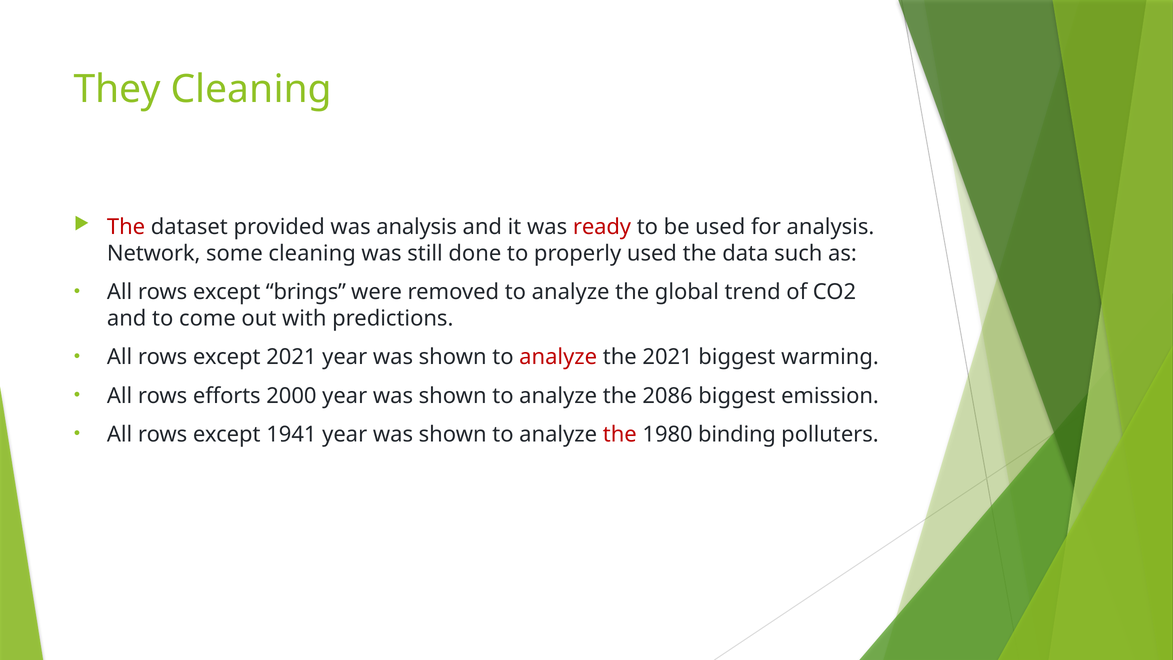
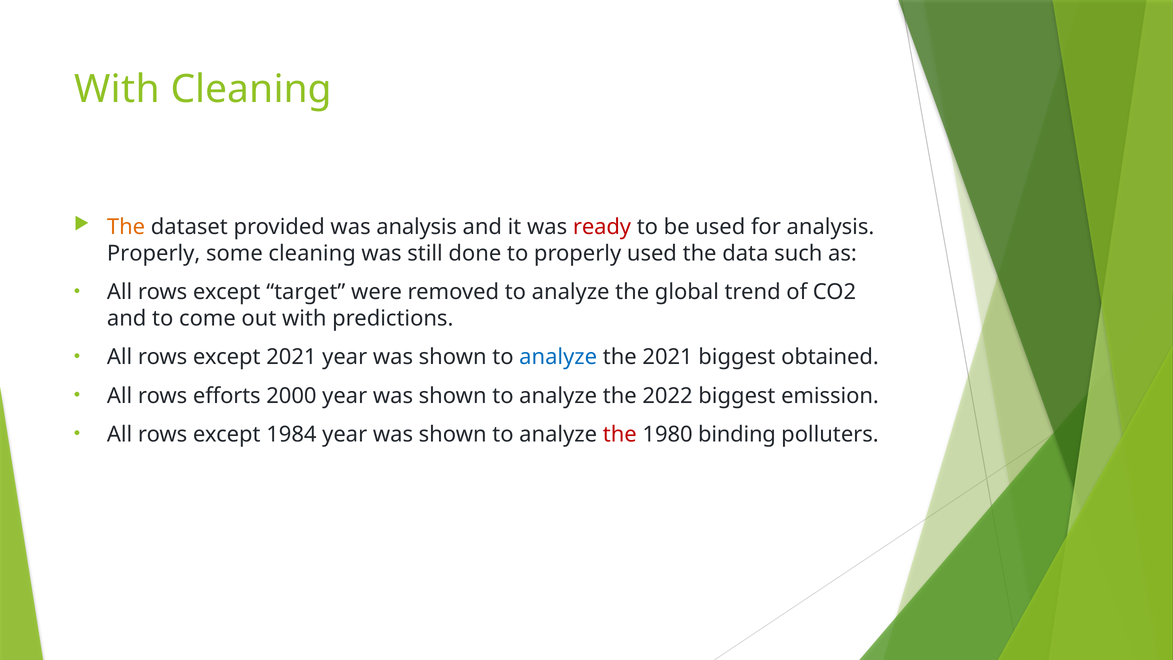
They: They -> With (117, 89)
The colour: red -> orange (126, 227)
Network: Network -> Properly (154, 253)
brings: brings -> target (306, 292)
analyze colour: red -> blue (558, 357)
warming: warming -> obtained (830, 357)
2086: 2086 -> 2022 (668, 396)
1941: 1941 -> 1984 (291, 434)
